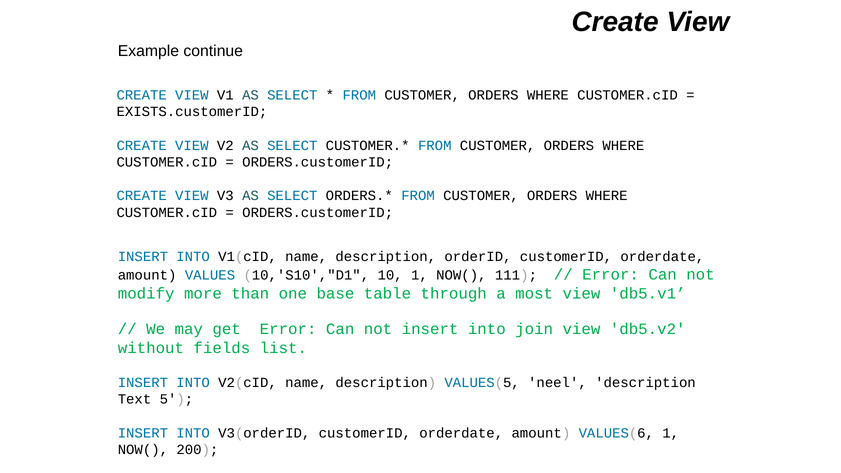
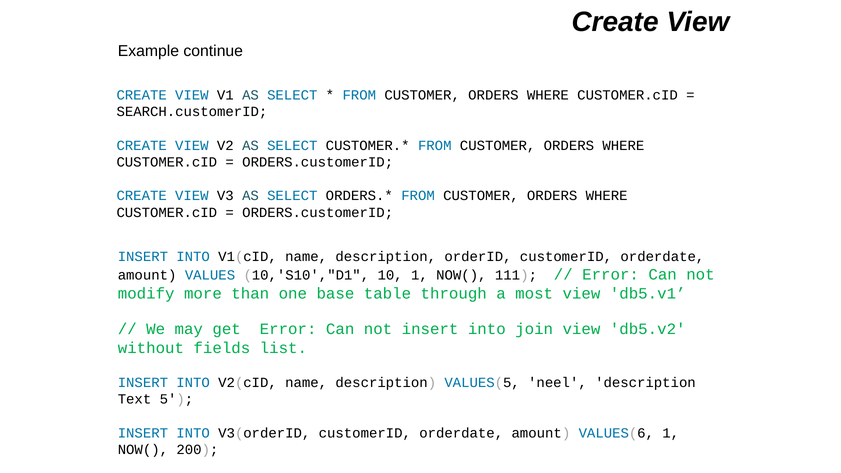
EXISTS.customerID: EXISTS.customerID -> SEARCH.customerID (192, 112)
